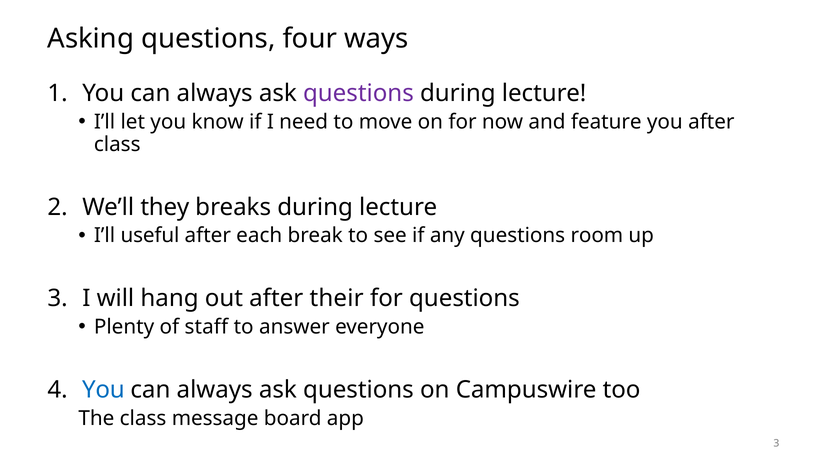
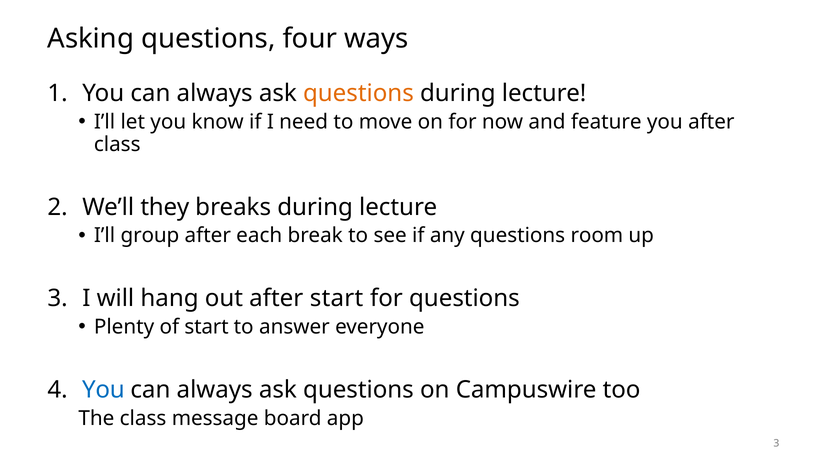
questions colour: purple -> orange (358, 94)
useful: useful -> group (150, 236)
after their: their -> start (337, 299)
of staff: staff -> start (207, 327)
